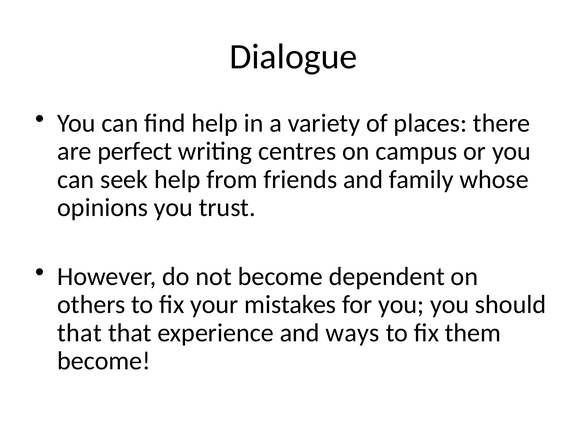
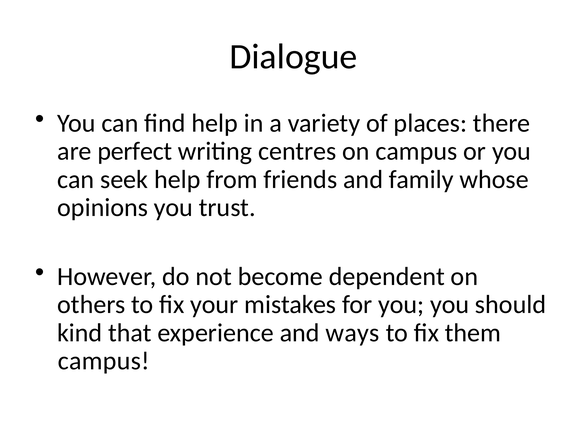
that: that -> kind (80, 333)
become: become -> campus (104, 361)
